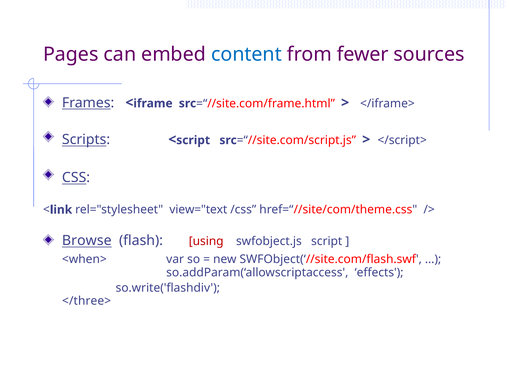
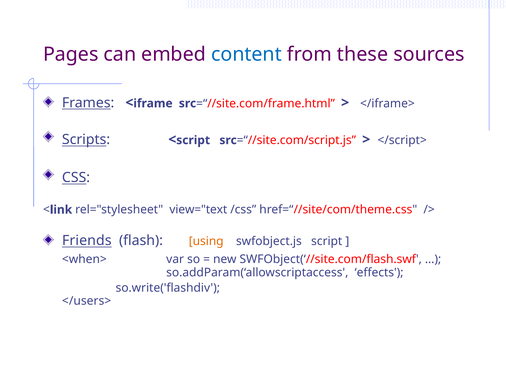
fewer: fewer -> these (363, 55)
Browse: Browse -> Friends (87, 241)
using colour: red -> orange (206, 242)
</three>: </three> -> </users> (87, 301)
